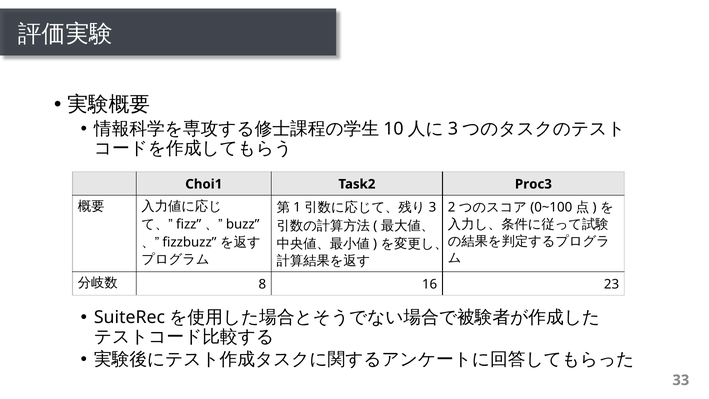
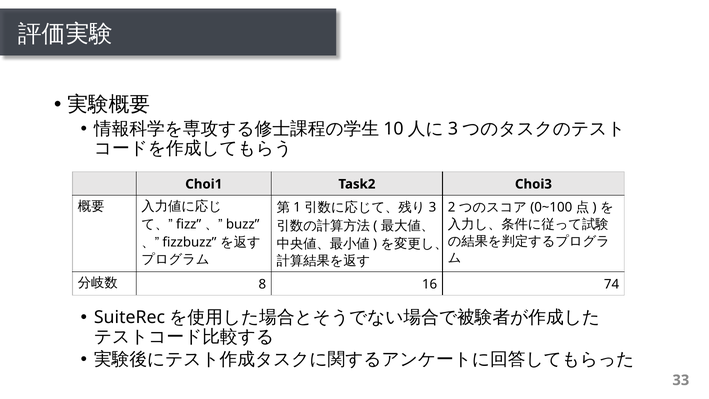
Proc3: Proc3 -> Choi3 (533, 184)
23: 23 -> 74 (612, 284)
